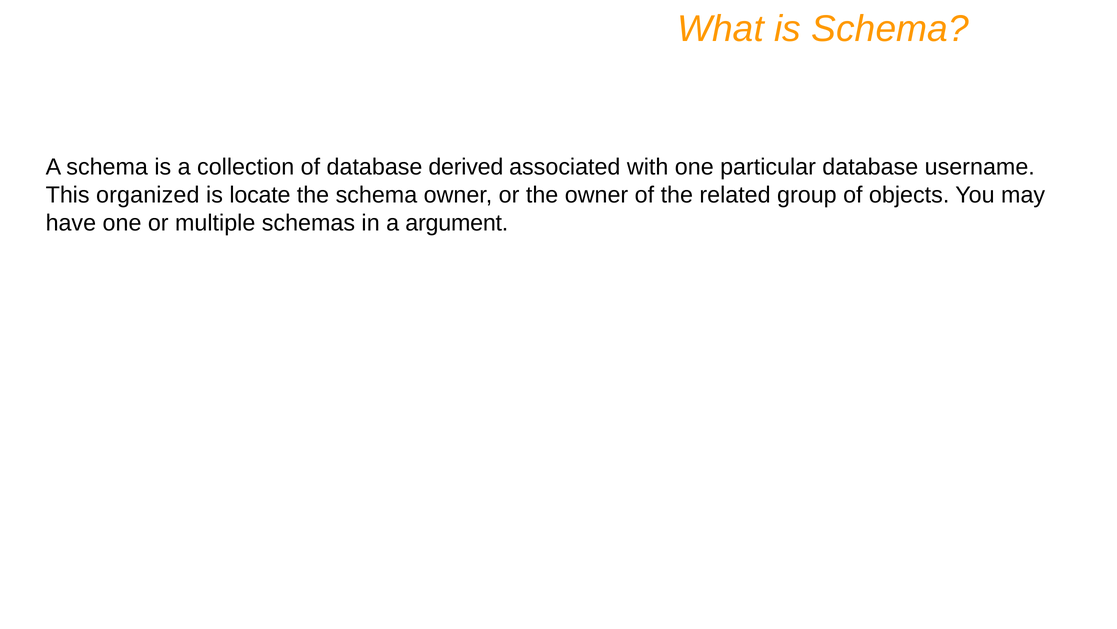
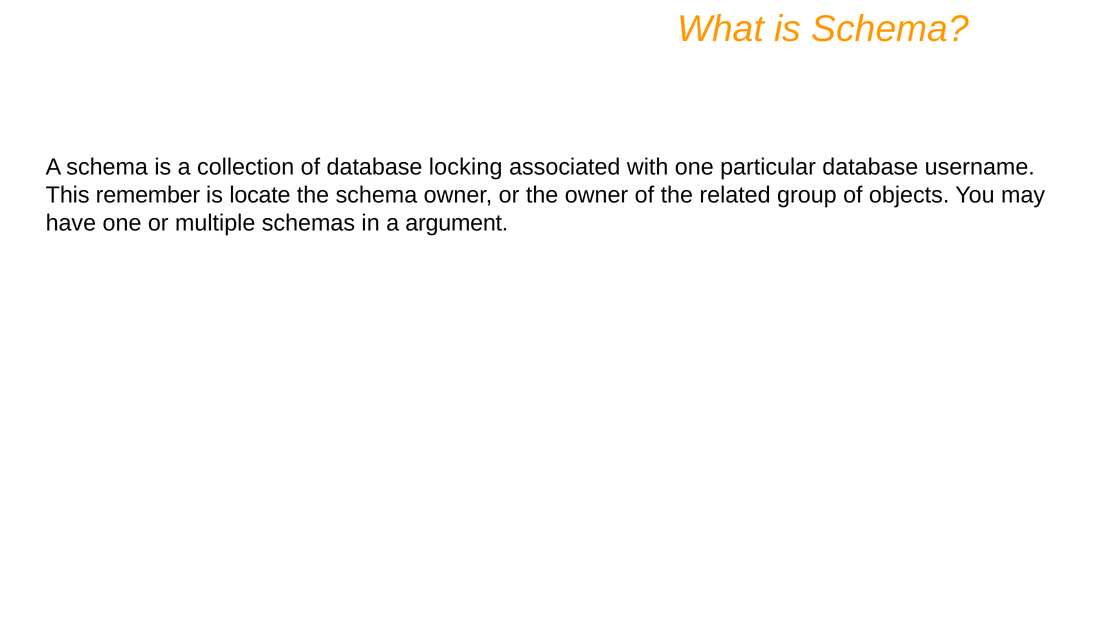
derived: derived -> locking (466, 167)
organized: organized -> remember (148, 195)
